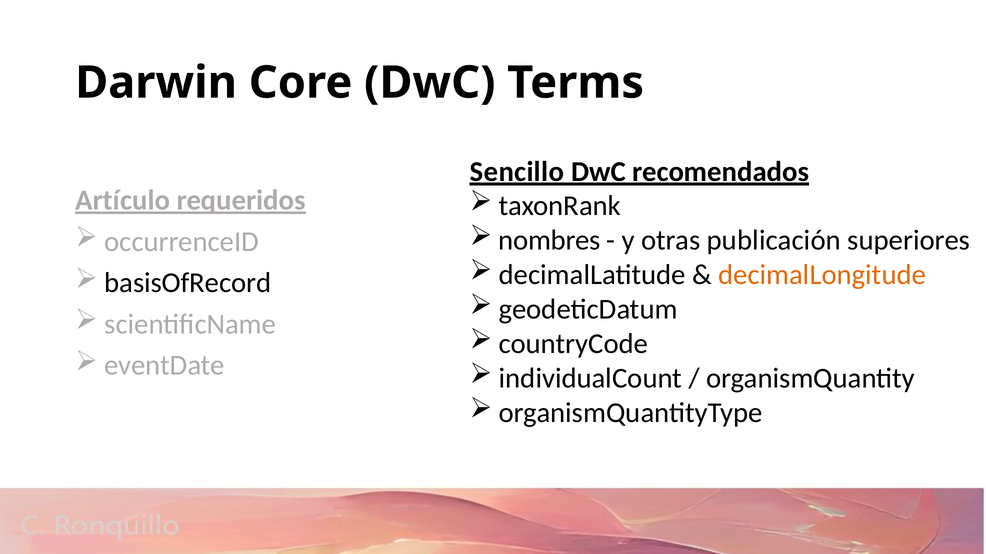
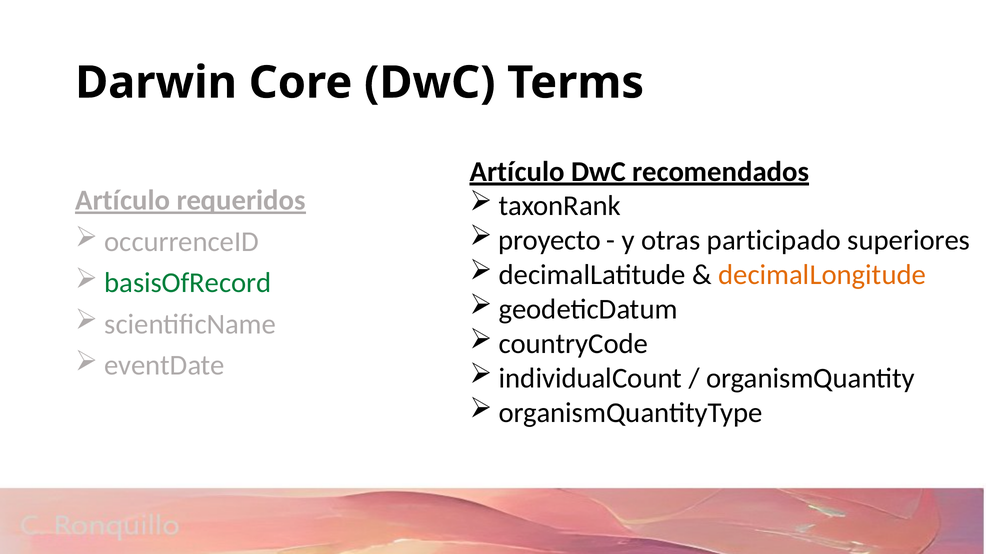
Sencillo: Sencillo -> Artículo (517, 172)
nombres: nombres -> proyecto (550, 241)
publicación: publicación -> participado (774, 241)
basisOfRecord colour: black -> green (188, 283)
